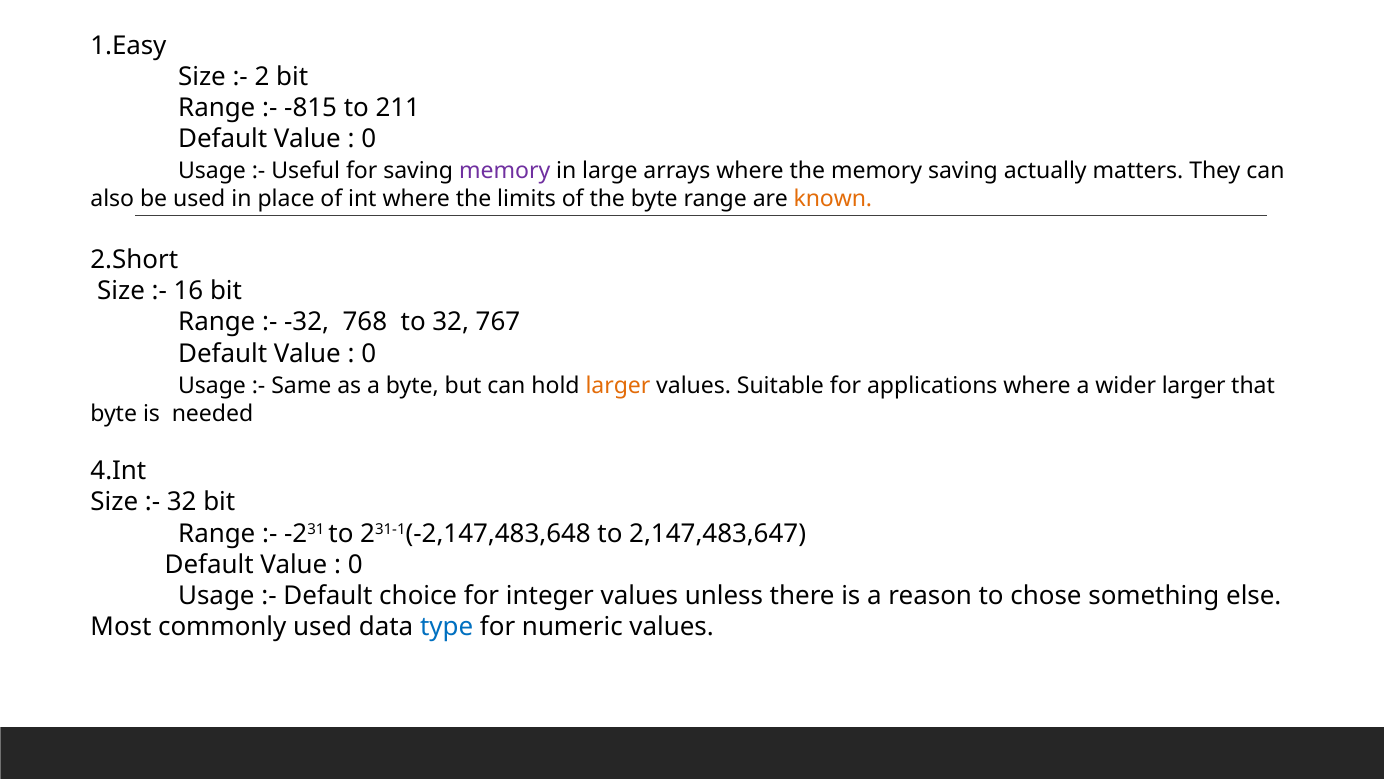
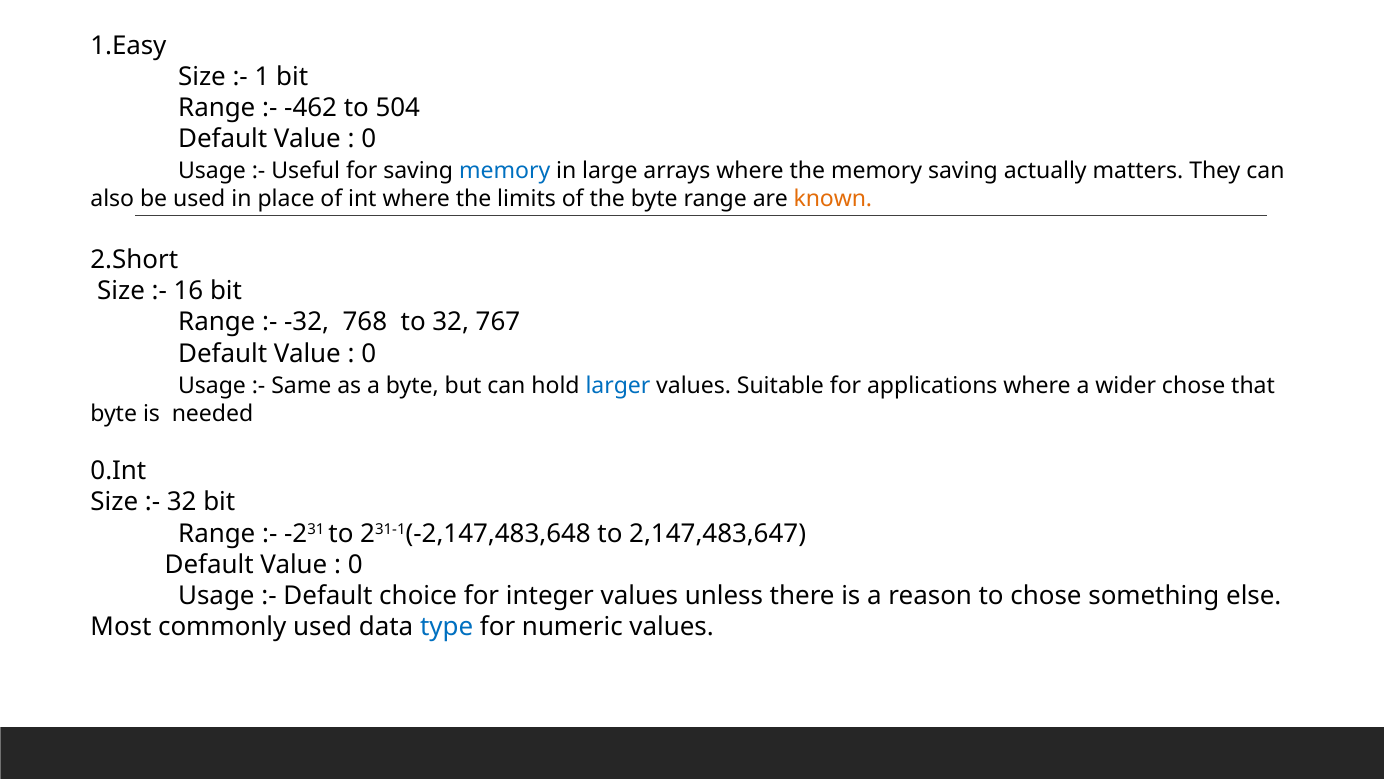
2: 2 -> 1 (262, 77)
-815: -815 -> -462 (311, 108)
211: 211 -> 504 (398, 108)
memory colour: purple -> blue (505, 171)
larger colour: orange -> blue (618, 385)
wider larger: larger -> chose (1194, 385)
4.Int: 4.Int -> 0.Int (118, 471)
